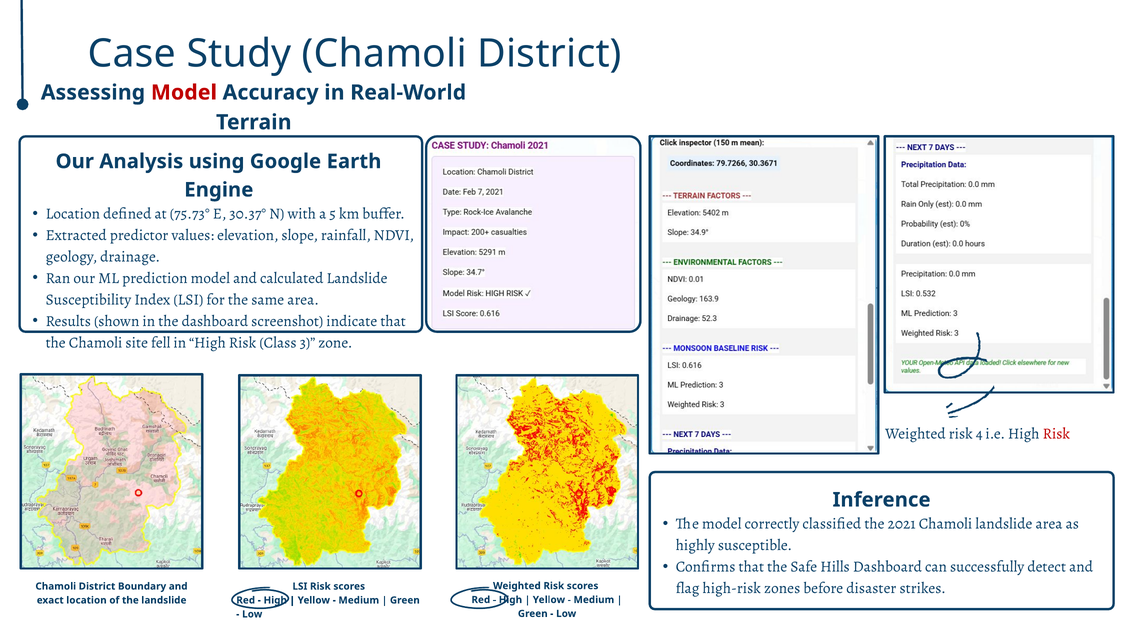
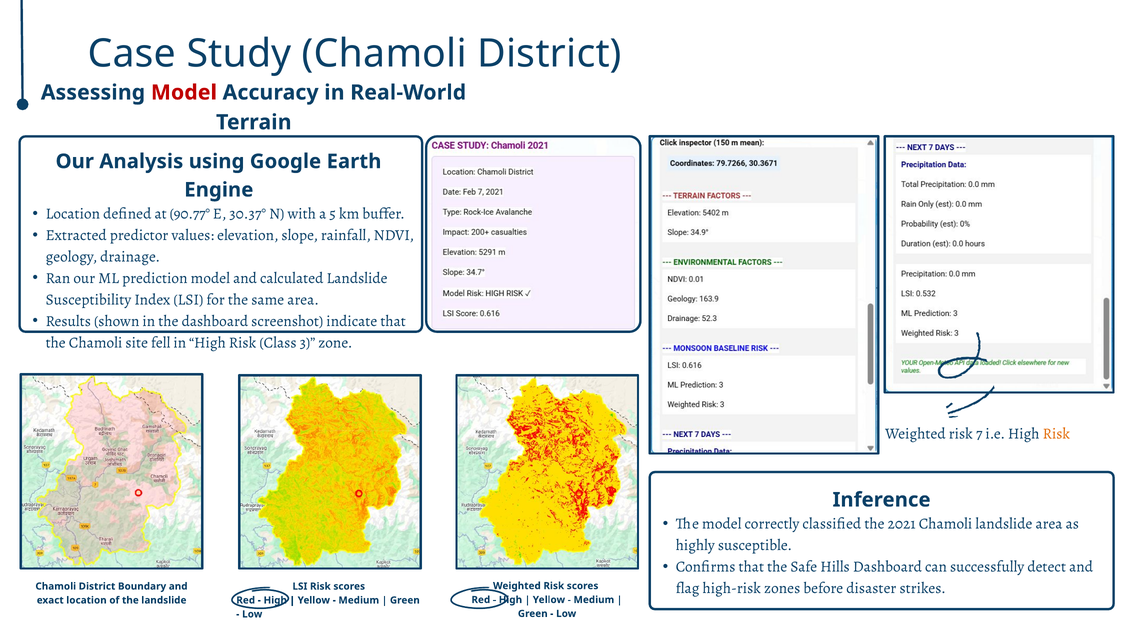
75.73°: 75.73° -> 90.77° (190, 214)
4: 4 -> 7 (979, 433)
Risk colour: red -> orange (1056, 433)
